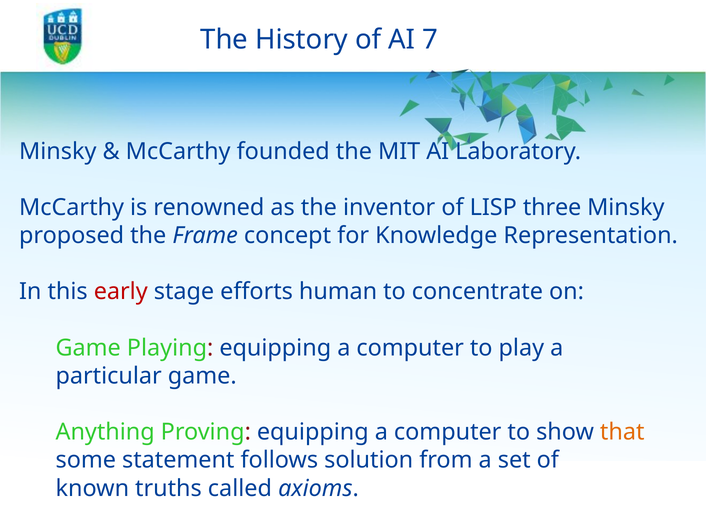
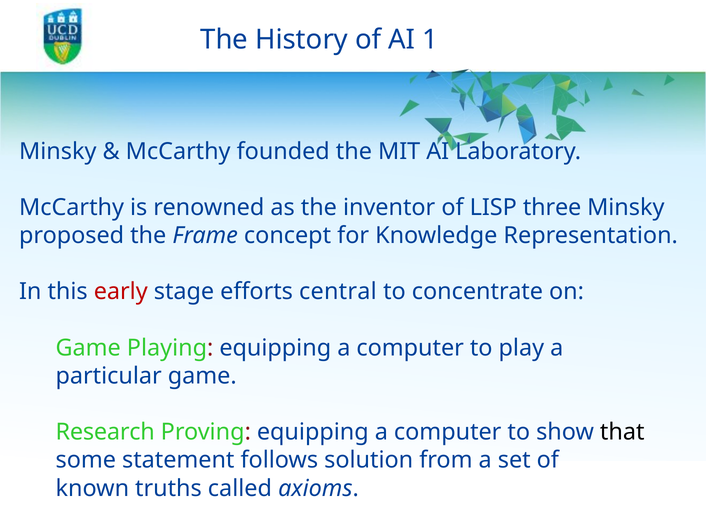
7: 7 -> 1 (430, 40)
human: human -> central (338, 291)
Anything: Anything -> Research (105, 432)
that colour: orange -> black (622, 432)
